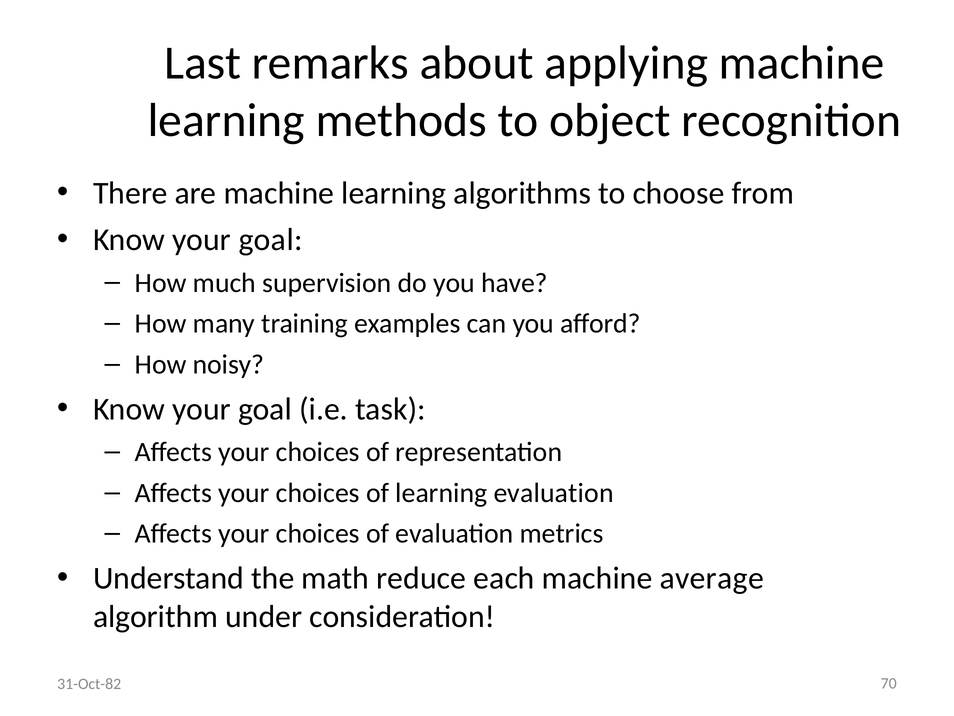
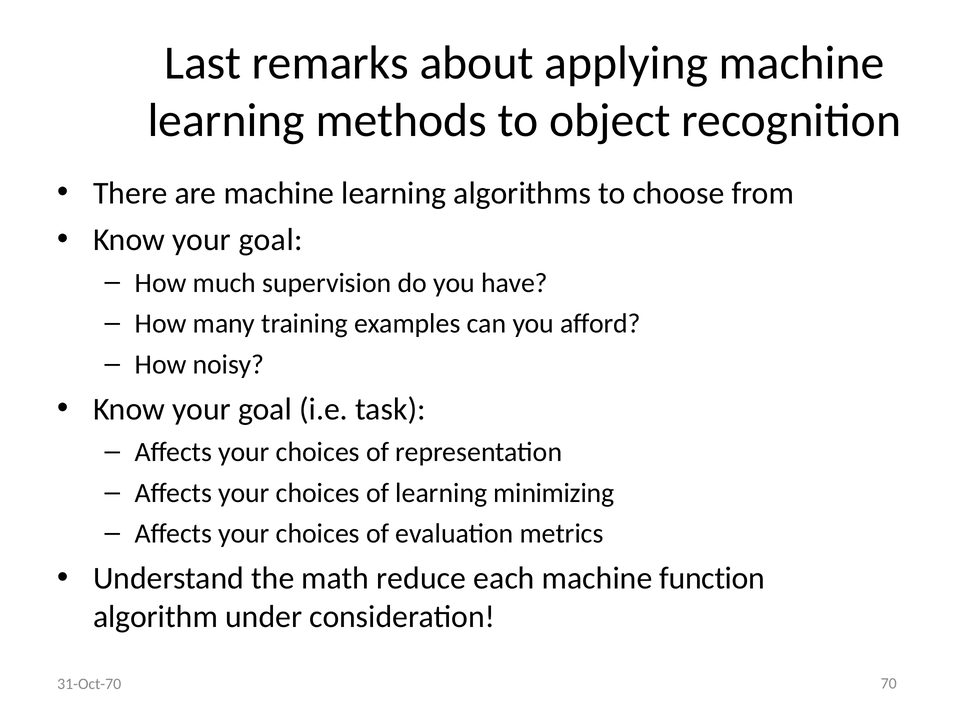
learning evaluation: evaluation -> minimizing (554, 493)
average: average -> function (712, 578)
31-Oct-82: 31-Oct-82 -> 31-Oct-70 (89, 683)
